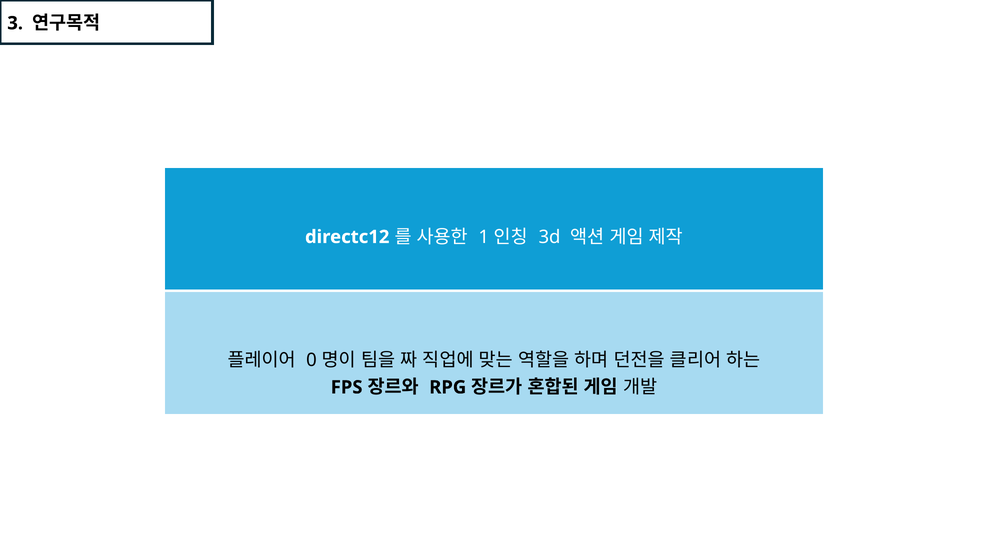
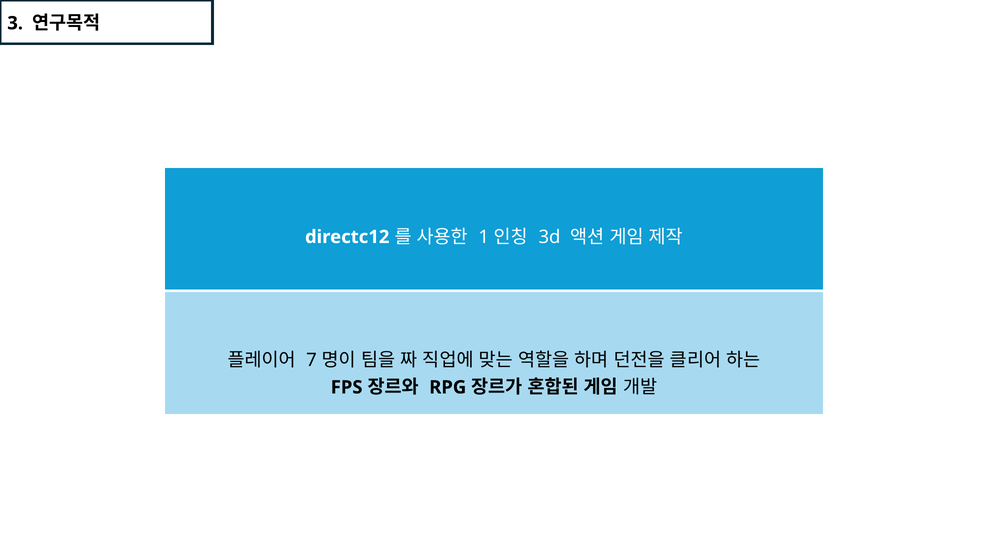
0: 0 -> 7 (312, 360)
